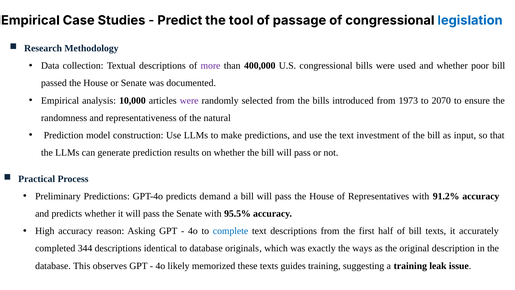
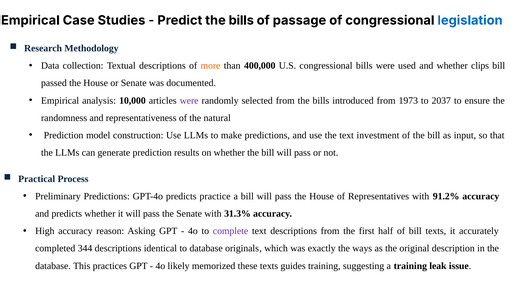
Predict the tool: tool -> bills (241, 20)
more colour: purple -> orange (211, 66)
poor: poor -> clips (480, 66)
2070: 2070 -> 2037 (441, 100)
demand: demand -> practice (215, 196)
95.5%: 95.5% -> 31.3% (237, 213)
complete colour: blue -> purple (231, 231)
observes: observes -> practices (110, 266)
